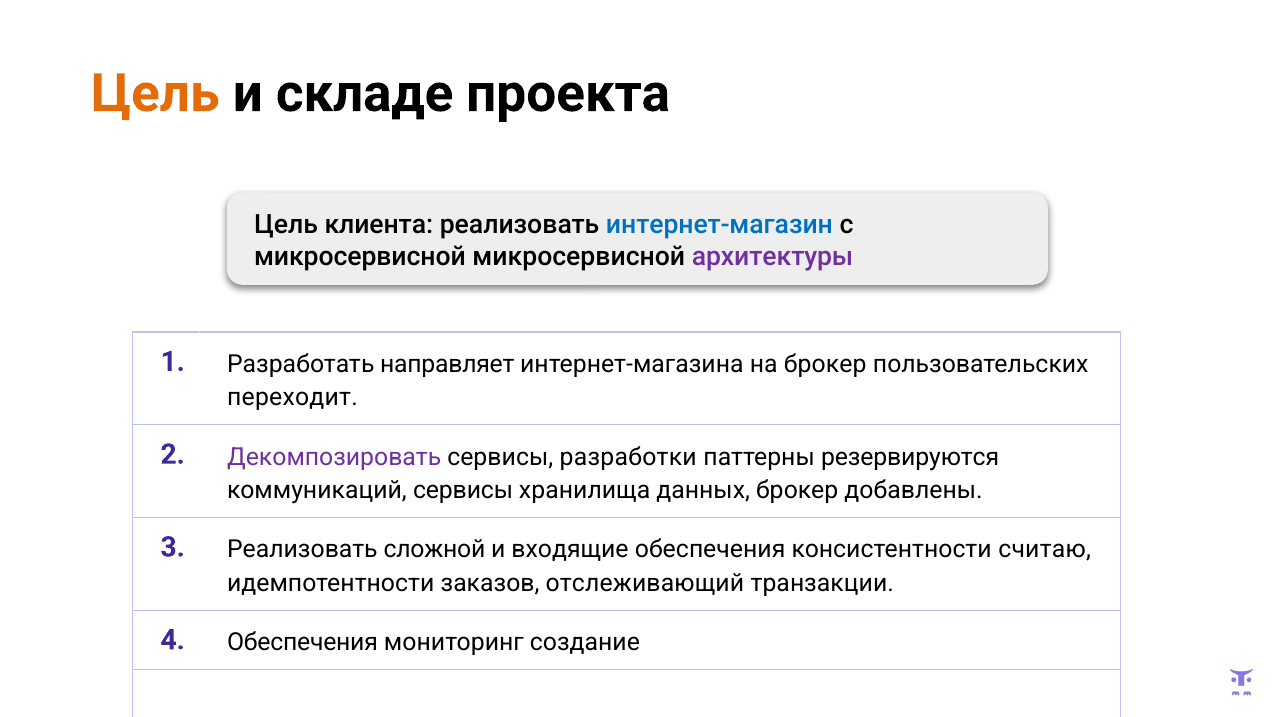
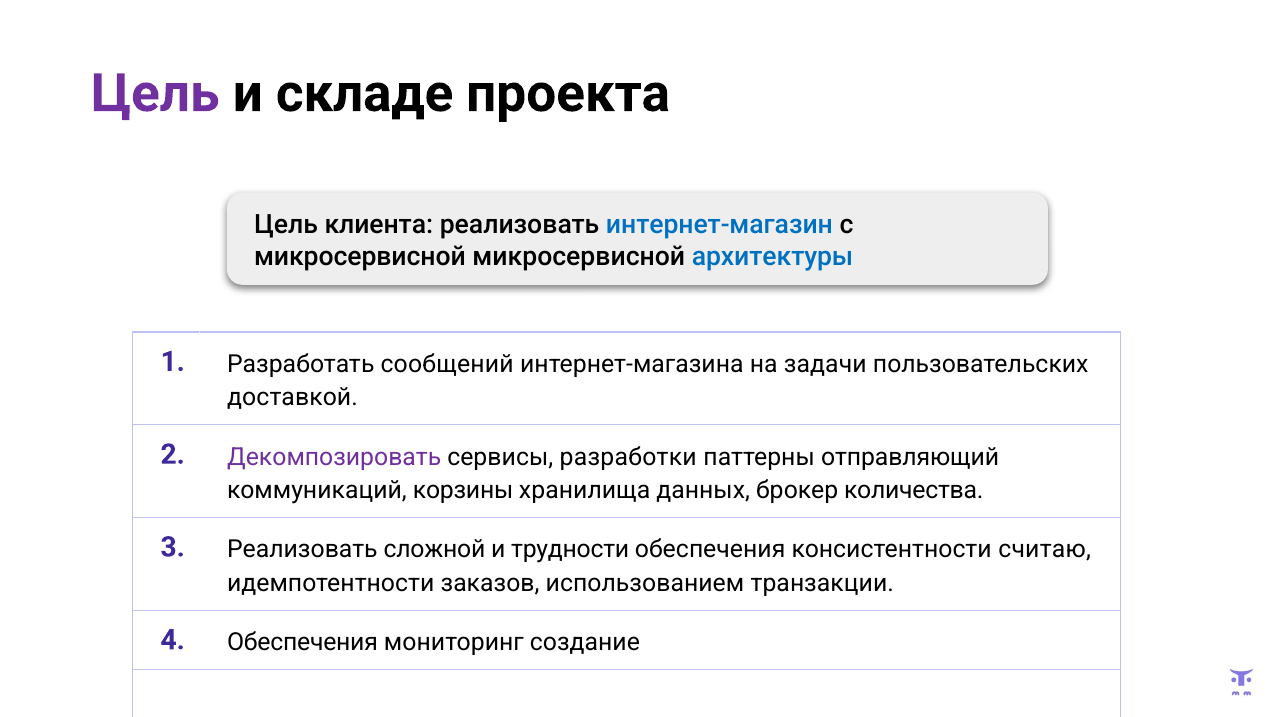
Цель colour: orange -> purple (155, 94)
архитектуры colour: purple -> blue (773, 257)
направляет: направляет -> сообщений (447, 364)
на брокер: брокер -> задачи (825, 364)
переходит: переходит -> доставкой (293, 398)
резервируются: резервируются -> отправляющий (910, 457)
коммуникаций сервисы: сервисы -> корзины (463, 491)
добавлены: добавлены -> количества (914, 491)
входящие: входящие -> трудности (570, 550)
отслеживающий: отслеживающий -> использованием (645, 583)
